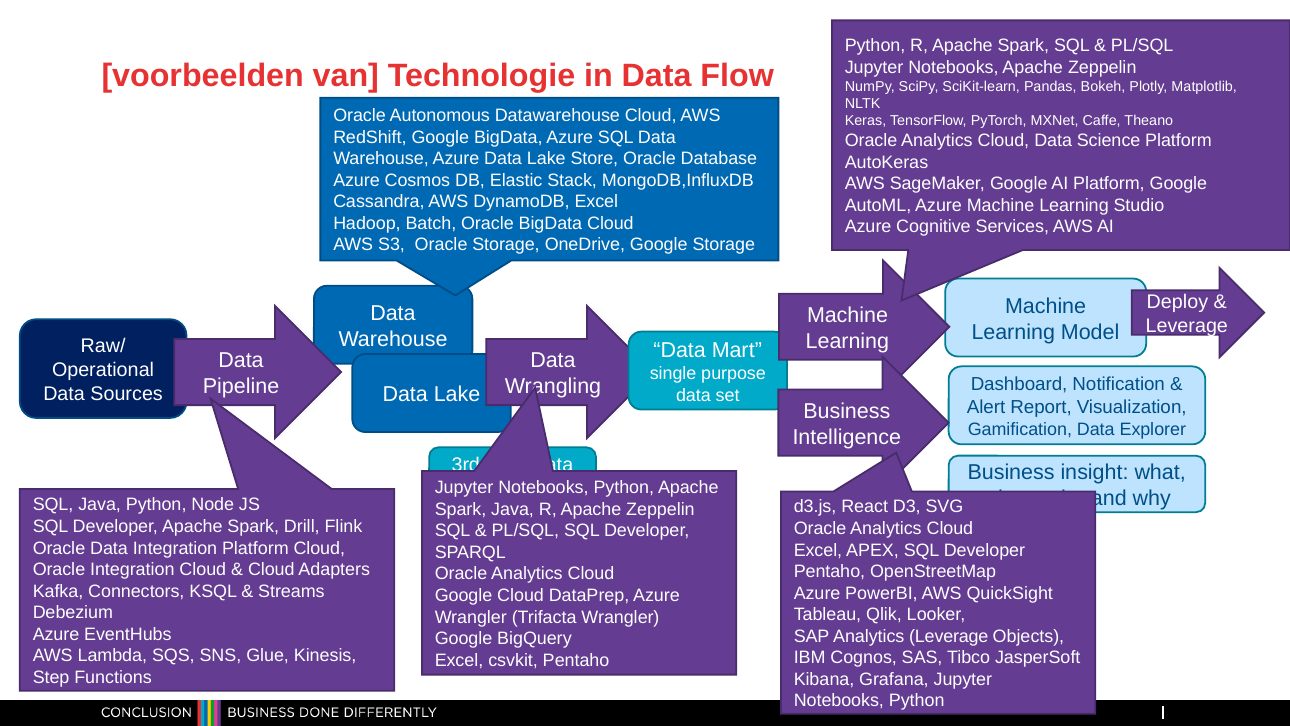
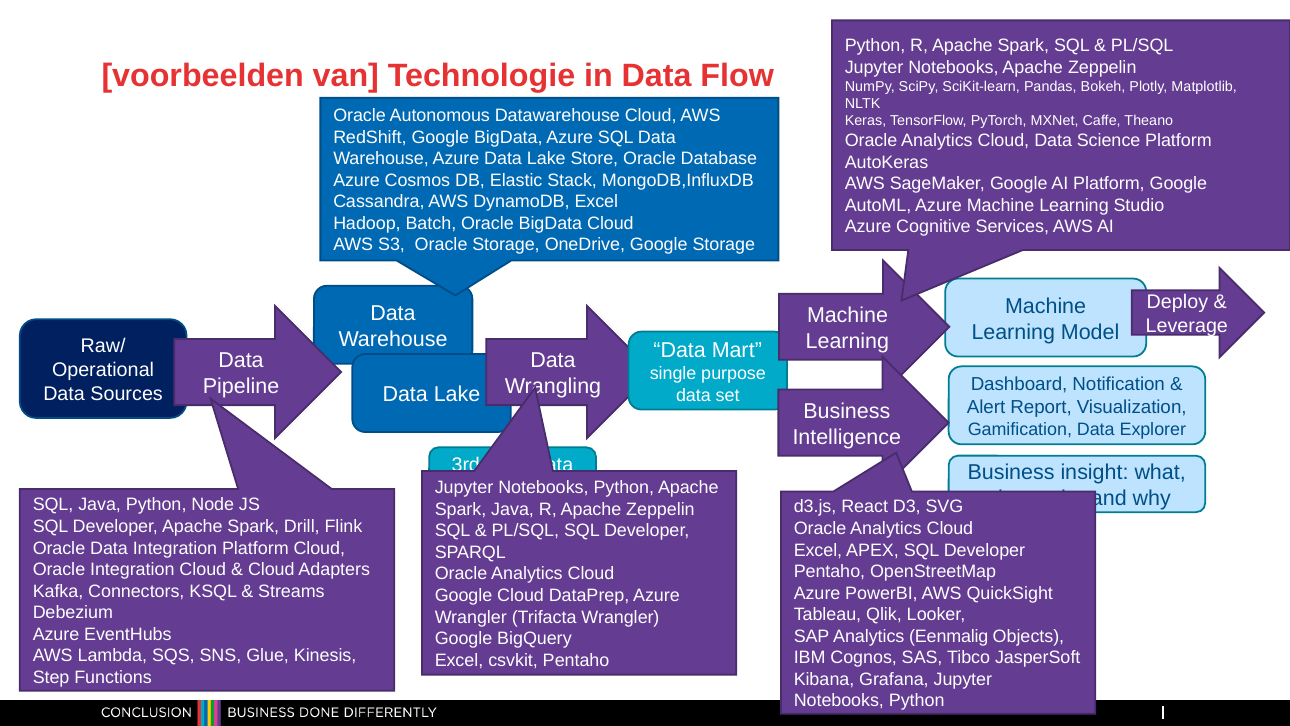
Analytics Leverage: Leverage -> Eenmalig (949, 636)
